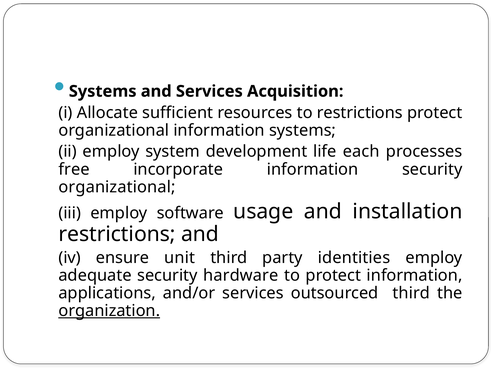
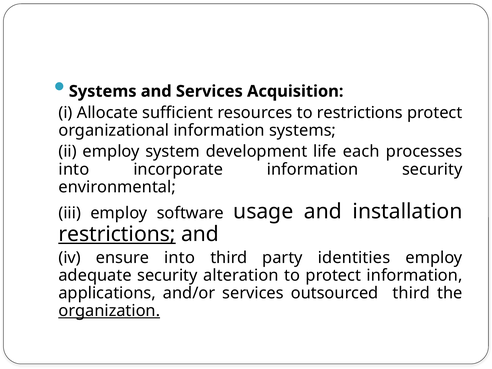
free: free -> into (74, 169)
organizational: organizational -> environmental (117, 187)
restrictions underline: none -> present (117, 234)
ensure unit: unit -> into (180, 258)
hardware: hardware -> alteration (241, 275)
